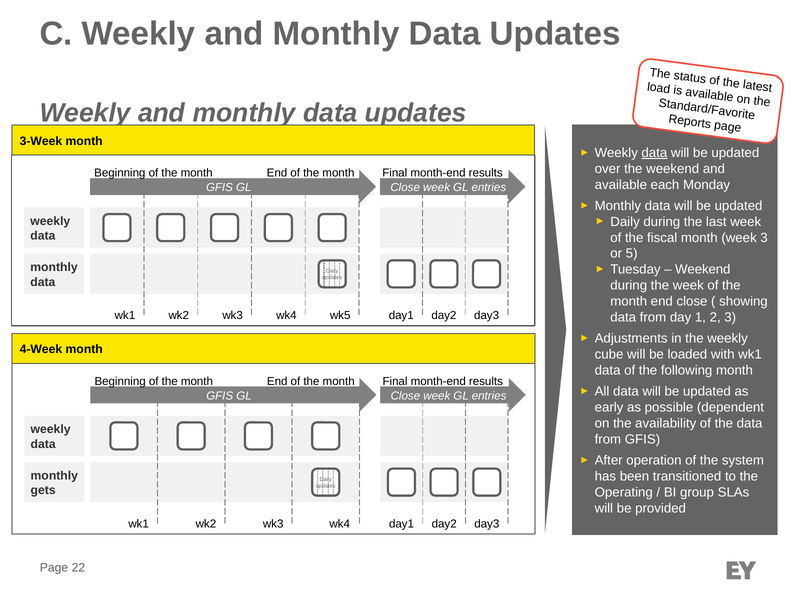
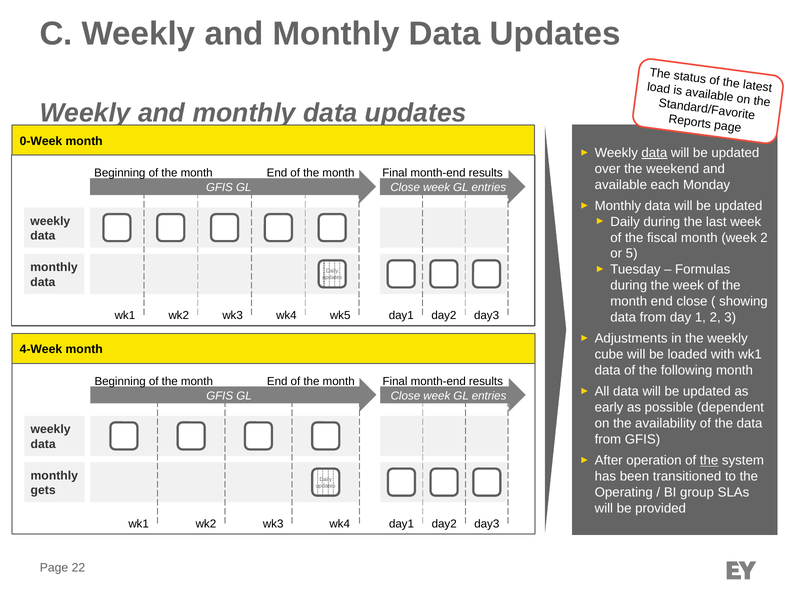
3-Week: 3-Week -> 0-Week (41, 141)
week 3: 3 -> 2 (764, 238)
Weekend: Weekend -> Formulas (703, 270)
the underline: none -> present (709, 461)
